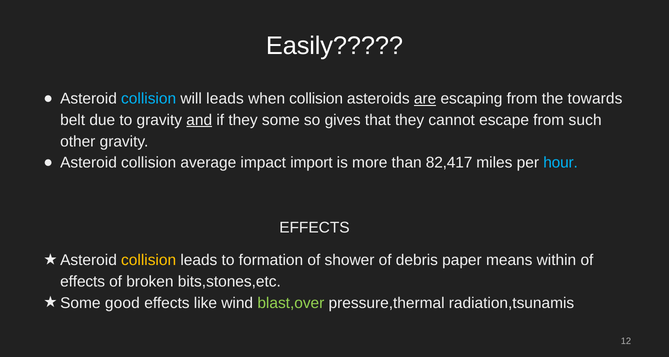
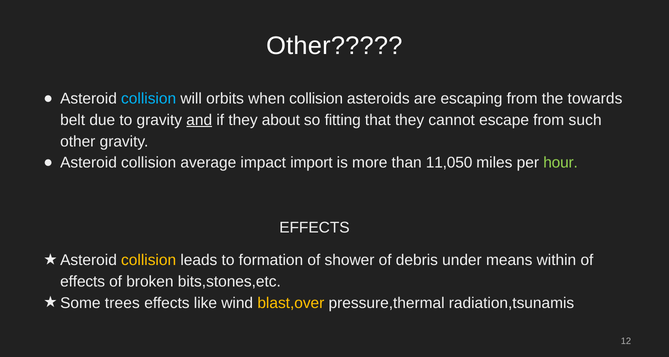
Easily: Easily -> Other (334, 46)
will leads: leads -> orbits (225, 99)
are underline: present -> none (425, 99)
some: some -> about (281, 120)
gives: gives -> fitting (343, 120)
82,417: 82,417 -> 11,050 (449, 163)
hour colour: light blue -> light green (561, 163)
paper: paper -> under (462, 260)
good: good -> trees (122, 303)
blast,over colour: light green -> yellow (291, 303)
